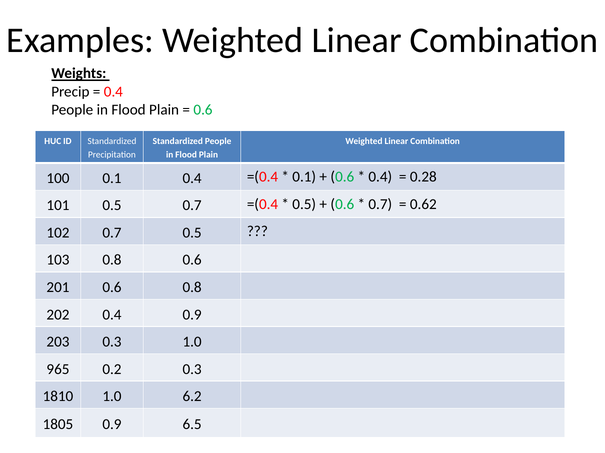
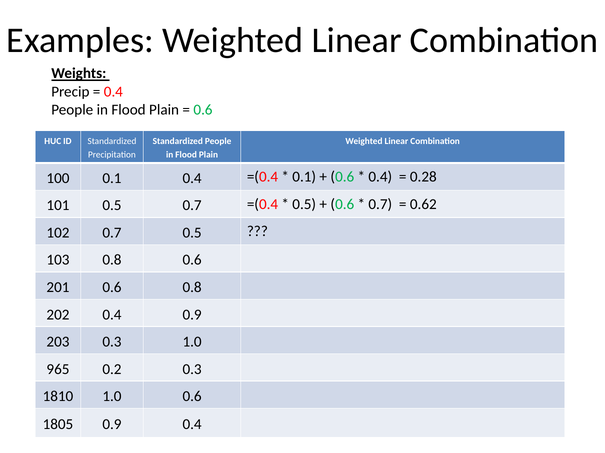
1.0 6.2: 6.2 -> 0.6 (192, 397)
0.9 6.5: 6.5 -> 0.4 (192, 425)
